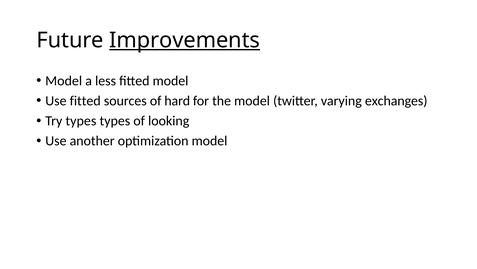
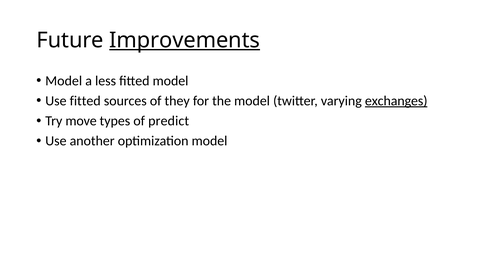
hard: hard -> they (177, 101)
exchanges underline: none -> present (396, 101)
Try types: types -> move (81, 121)
looking: looking -> predict (169, 121)
